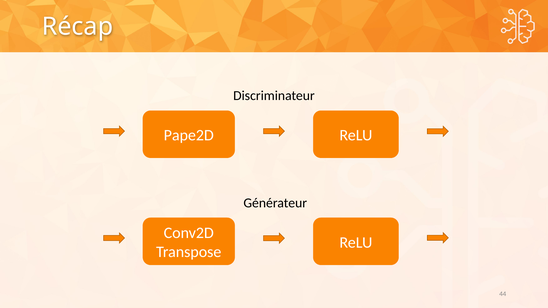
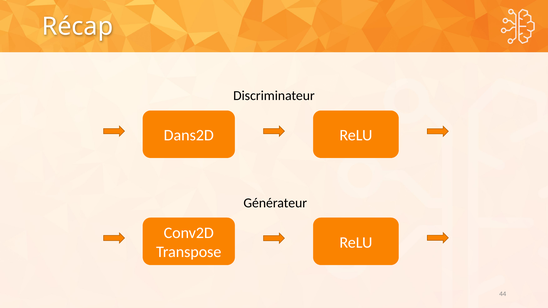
Pape2D: Pape2D -> Dans2D (189, 135)
